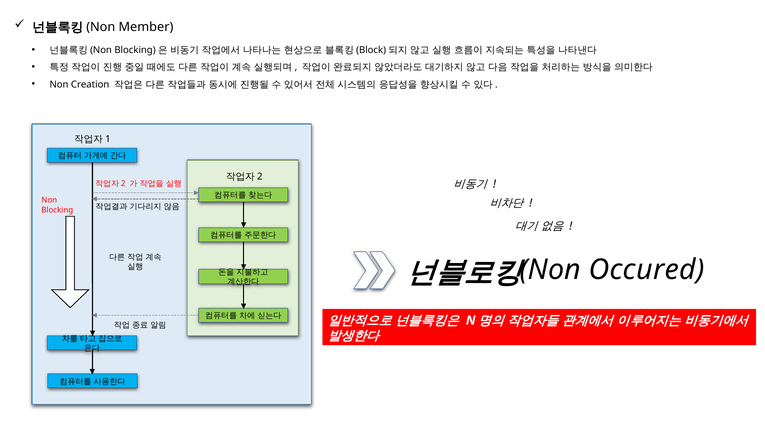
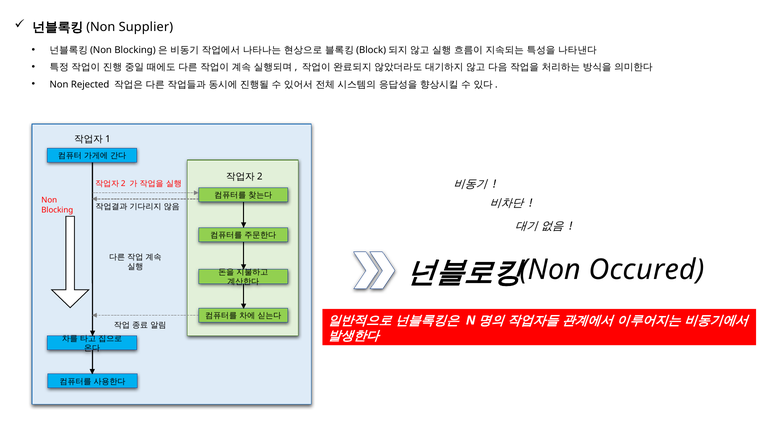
Member: Member -> Supplier (146, 27)
Creation: Creation -> Rejected (90, 84)
